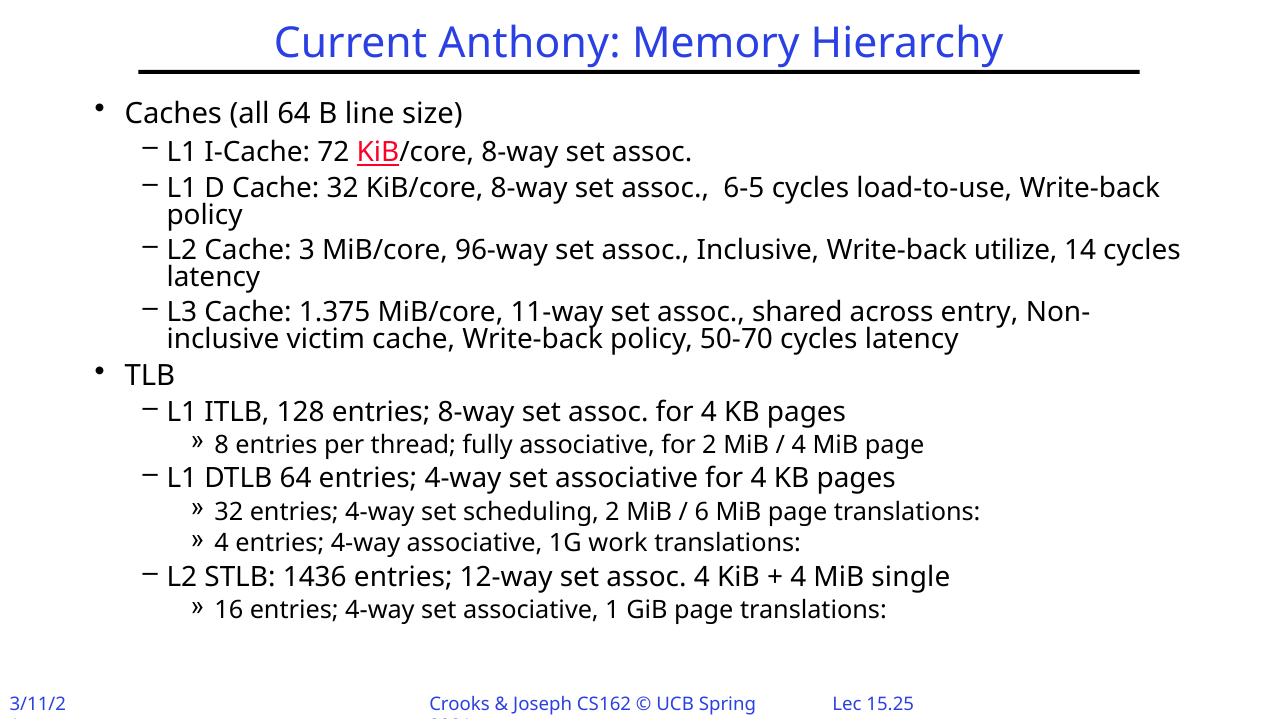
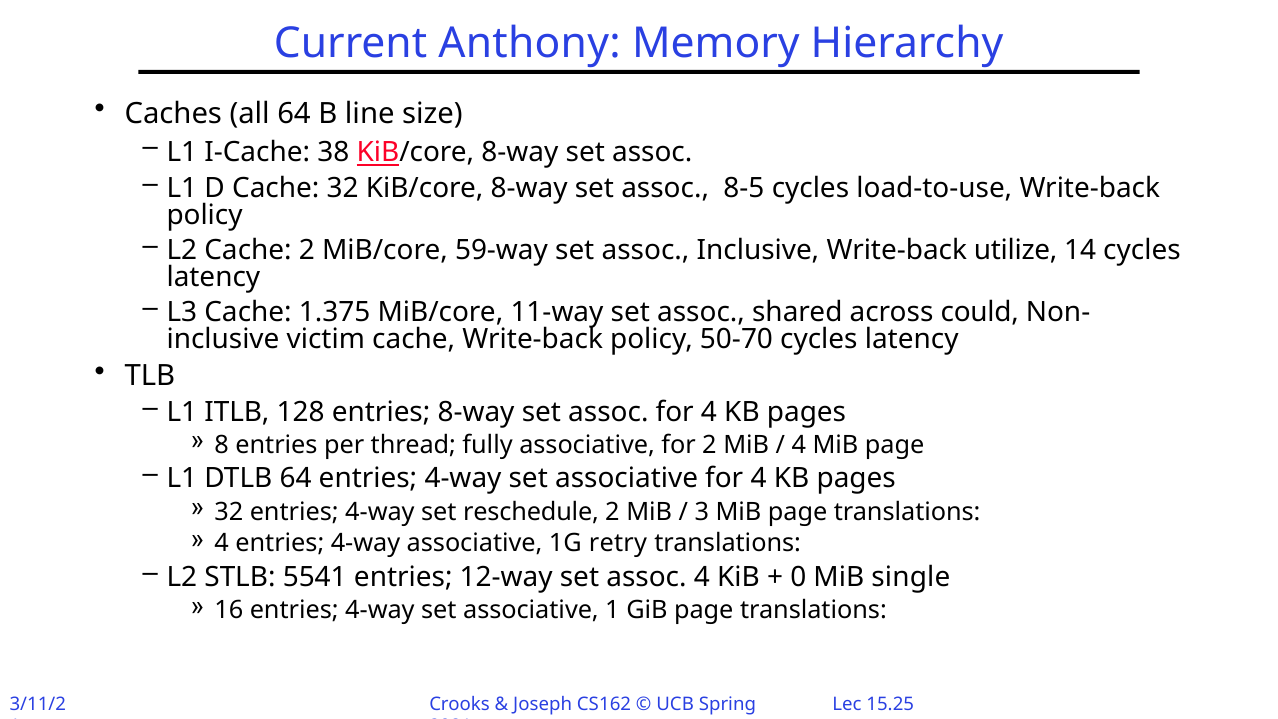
72: 72 -> 38 (333, 152)
6-5: 6-5 -> 8-5 (744, 188)
Cache 3: 3 -> 2 (307, 250)
96-way: 96-way -> 59-way (501, 250)
entry: entry -> could (980, 312)
scheduling: scheduling -> reschedule (531, 512)
6: 6 -> 3 (702, 512)
work: work -> retry (618, 543)
1436: 1436 -> 5541 (315, 577)
4: 4 -> 0 (798, 577)
